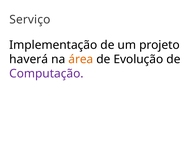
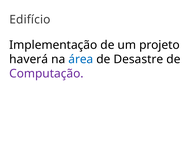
Serviço: Serviço -> Edifício (30, 20)
área colour: orange -> blue (81, 59)
Evolução: Evolução -> Desastre (138, 59)
